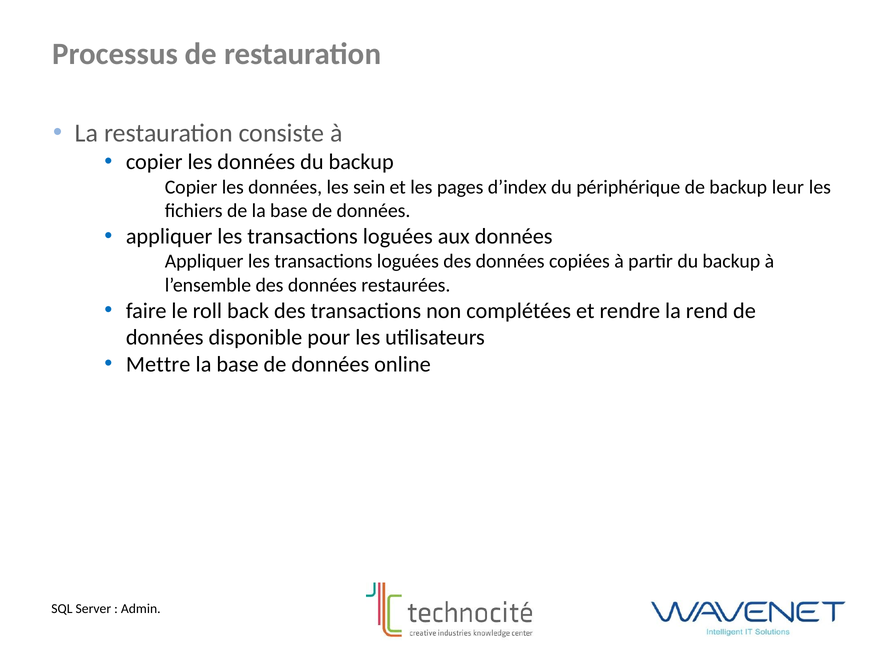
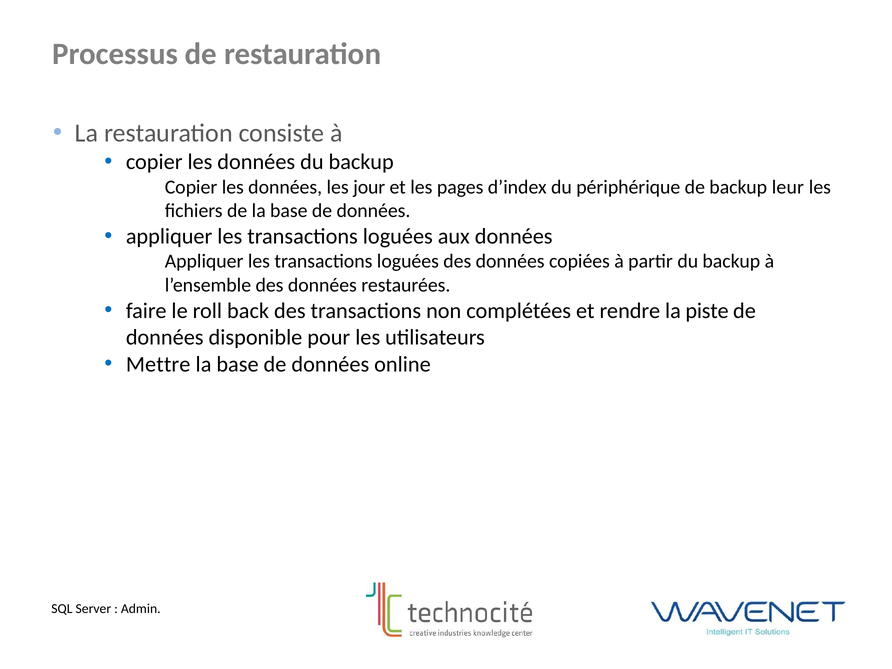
sein: sein -> jour (369, 187)
rend: rend -> piste (707, 311)
